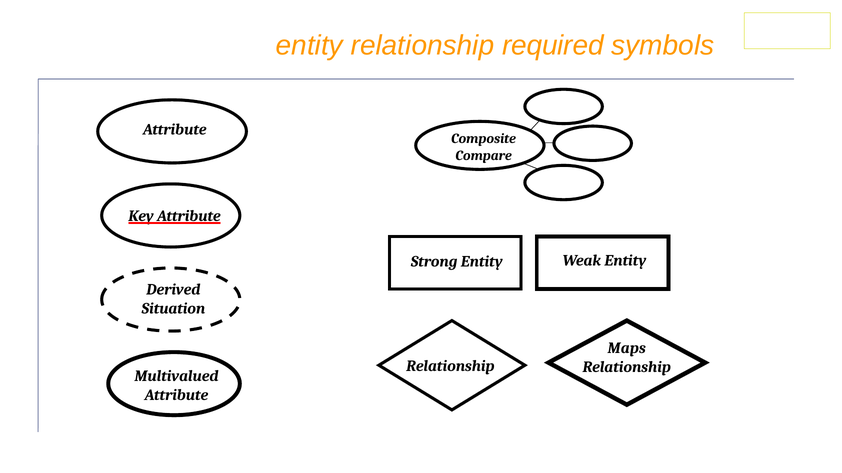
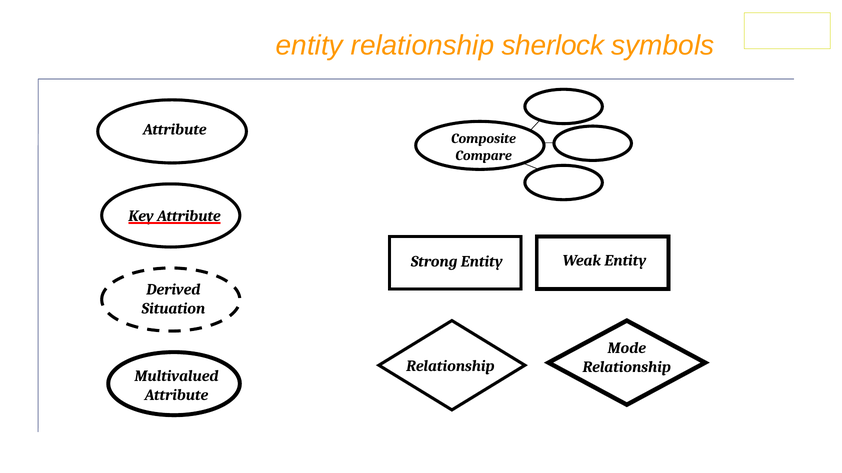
required: required -> sherlock (553, 46)
Maps: Maps -> Mode (627, 349)
